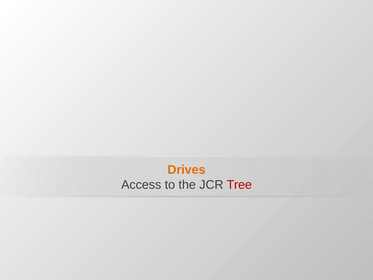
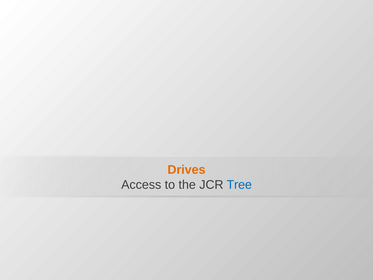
Tree colour: red -> blue (239, 185)
